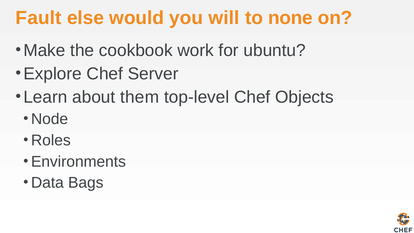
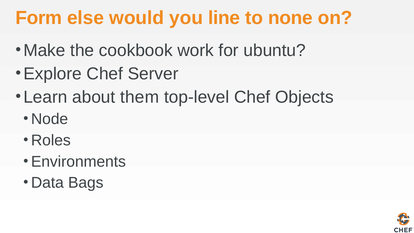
Fault: Fault -> Form (39, 18)
will: will -> line (224, 18)
